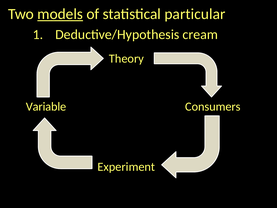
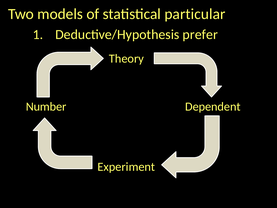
models underline: present -> none (60, 14)
cream: cream -> prefer (200, 34)
Variable: Variable -> Number (46, 107)
Consumers: Consumers -> Dependent (213, 107)
